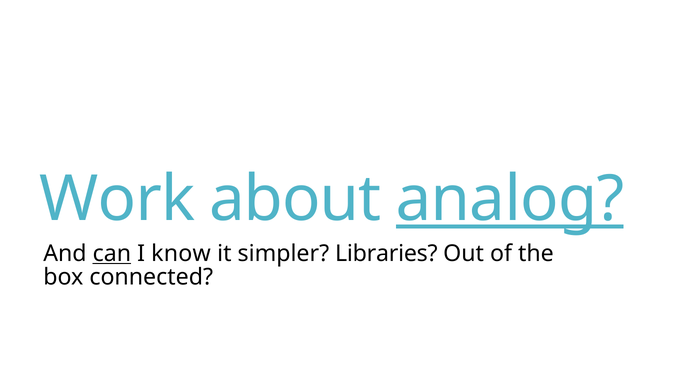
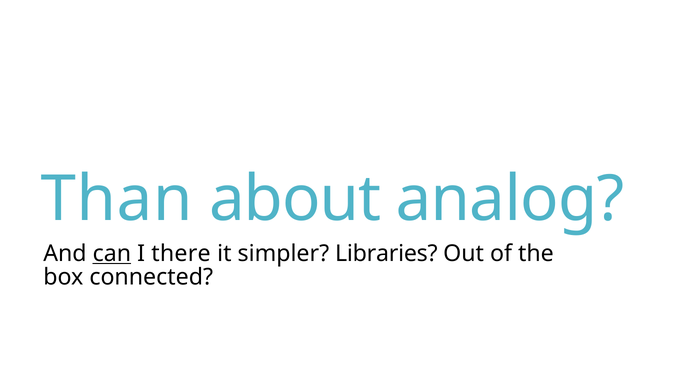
Work: Work -> Than (117, 199)
analog underline: present -> none (510, 199)
know: know -> there (181, 254)
